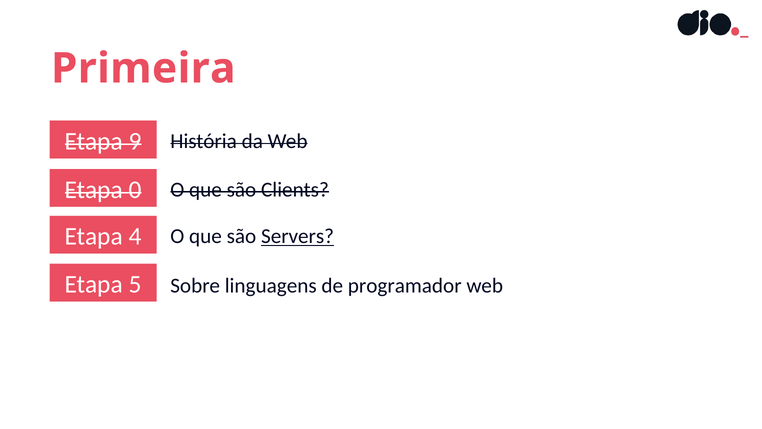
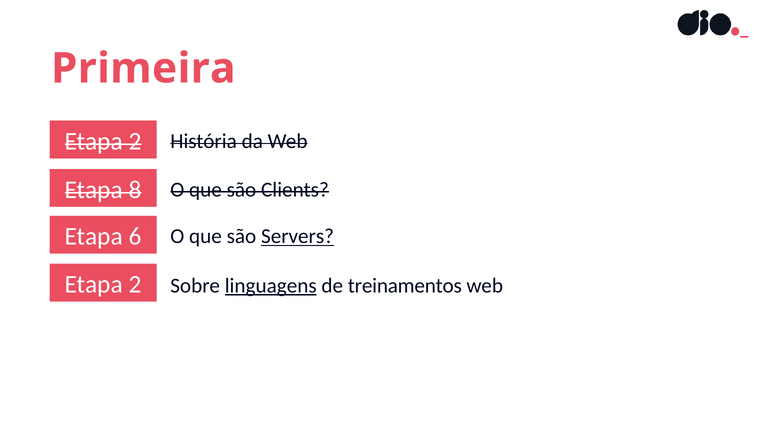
9: 9 -> 2 (135, 141)
0: 0 -> 8 (135, 190)
4: 4 -> 6 (135, 236)
5: 5 -> 2 (135, 284)
linguagens underline: none -> present (271, 285)
programador: programador -> treinamentos (405, 285)
